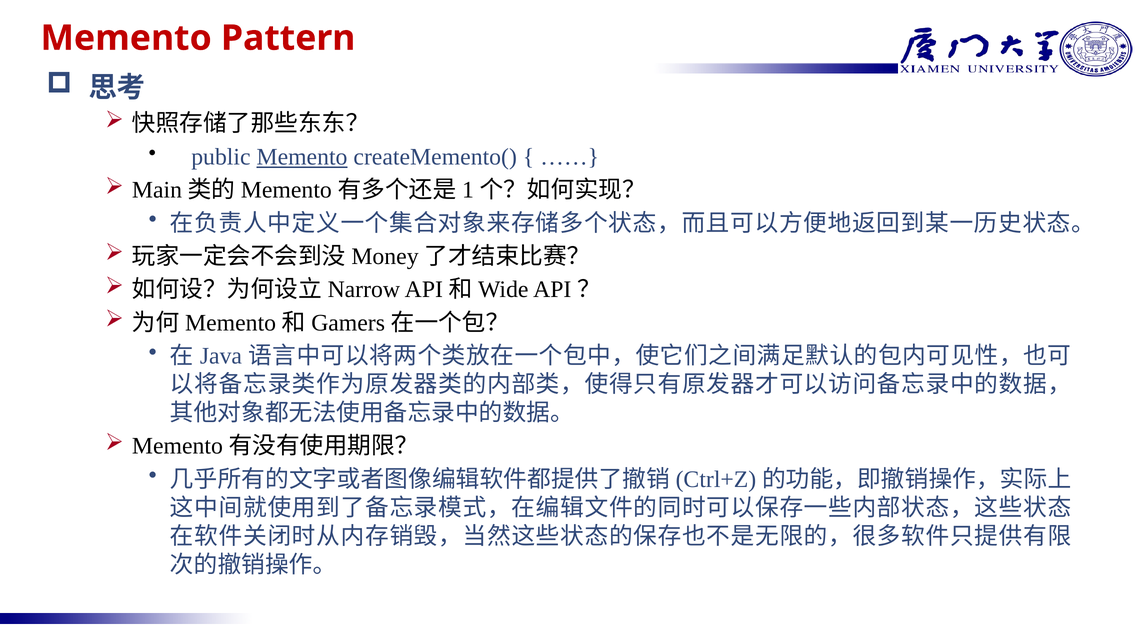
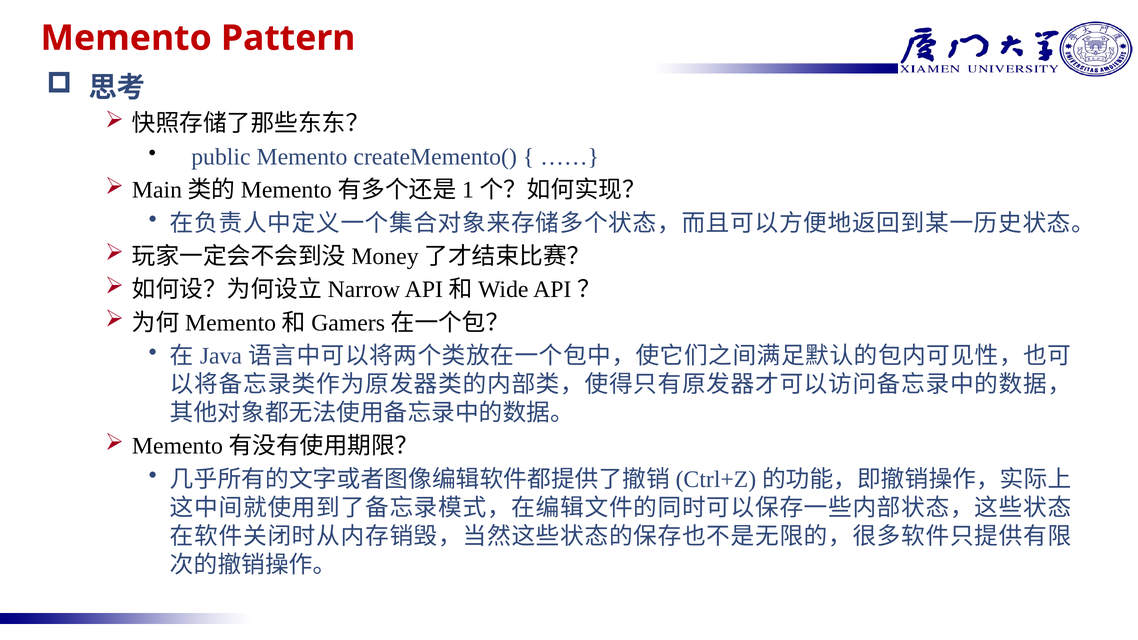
Memento underline: present -> none (302, 157)
